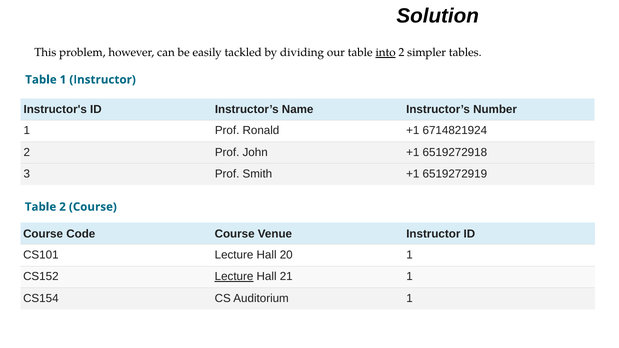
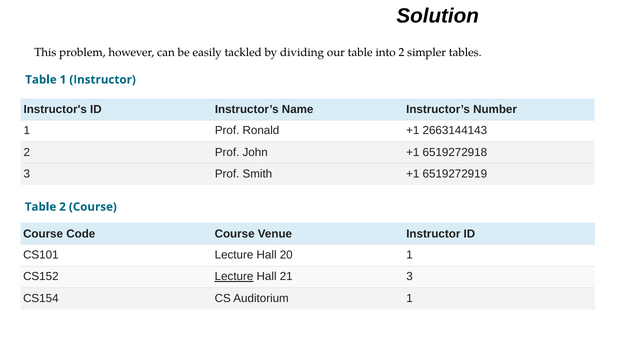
into underline: present -> none (386, 53)
6714821924: 6714821924 -> 2663144143 (455, 131)
21 1: 1 -> 3 (410, 277)
